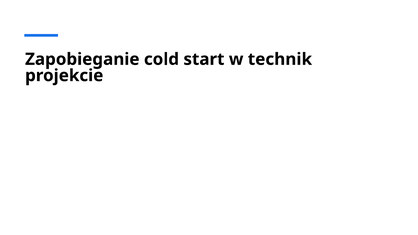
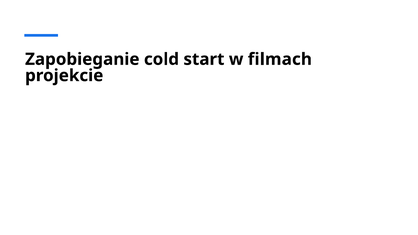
technik: technik -> filmach (280, 59)
